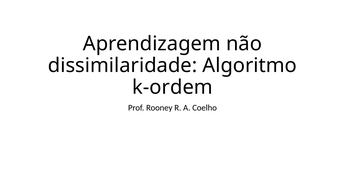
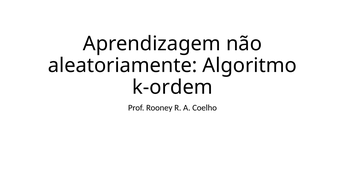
dissimilaridade: dissimilaridade -> aleatoriamente (123, 66)
